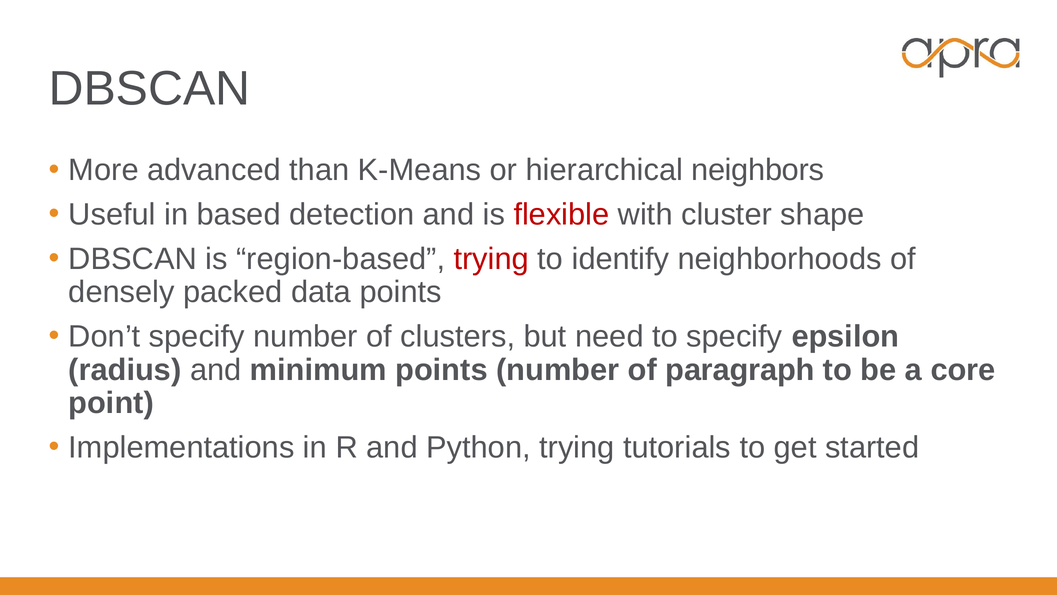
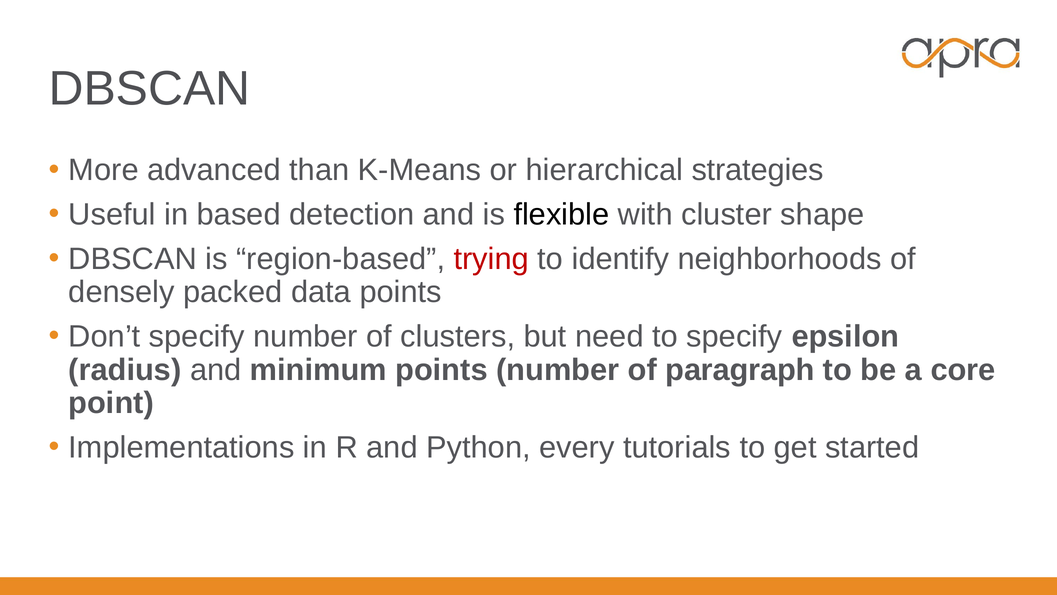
neighbors: neighbors -> strategies (758, 170)
flexible colour: red -> black (561, 214)
Python trying: trying -> every (577, 447)
